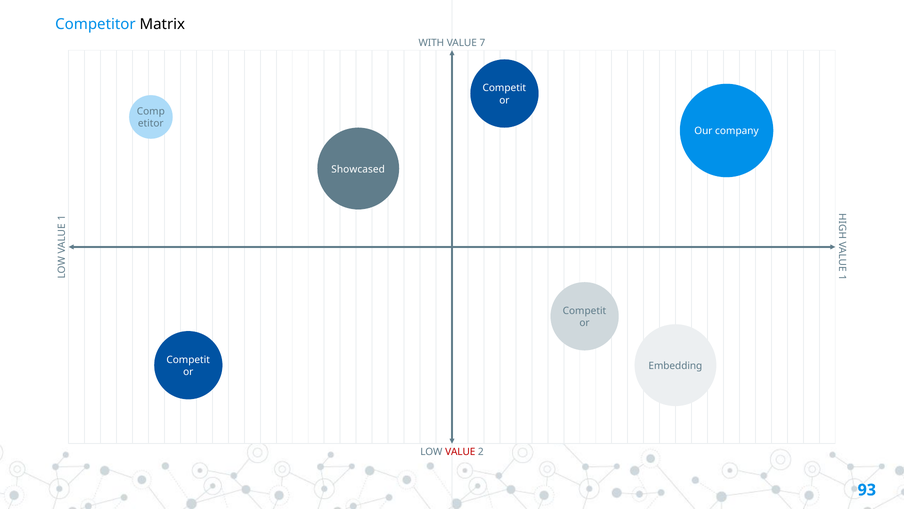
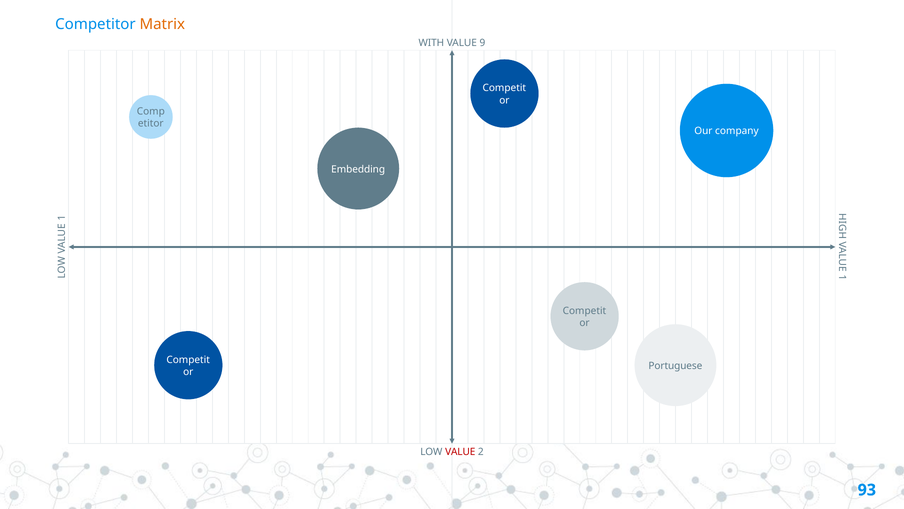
Matrix colour: black -> orange (162, 24)
7: 7 -> 9 (482, 43)
Showcased: Showcased -> Embedding (358, 169)
Embedding: Embedding -> Portuguese (675, 365)
